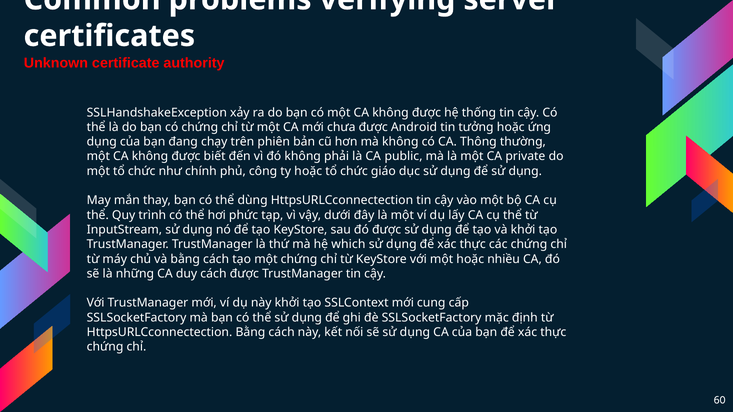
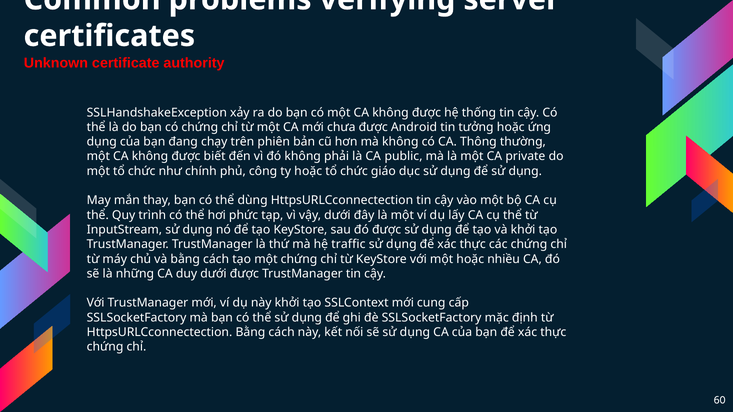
which: which -> traffic (348, 245)
duy cách: cách -> dưới (213, 274)
